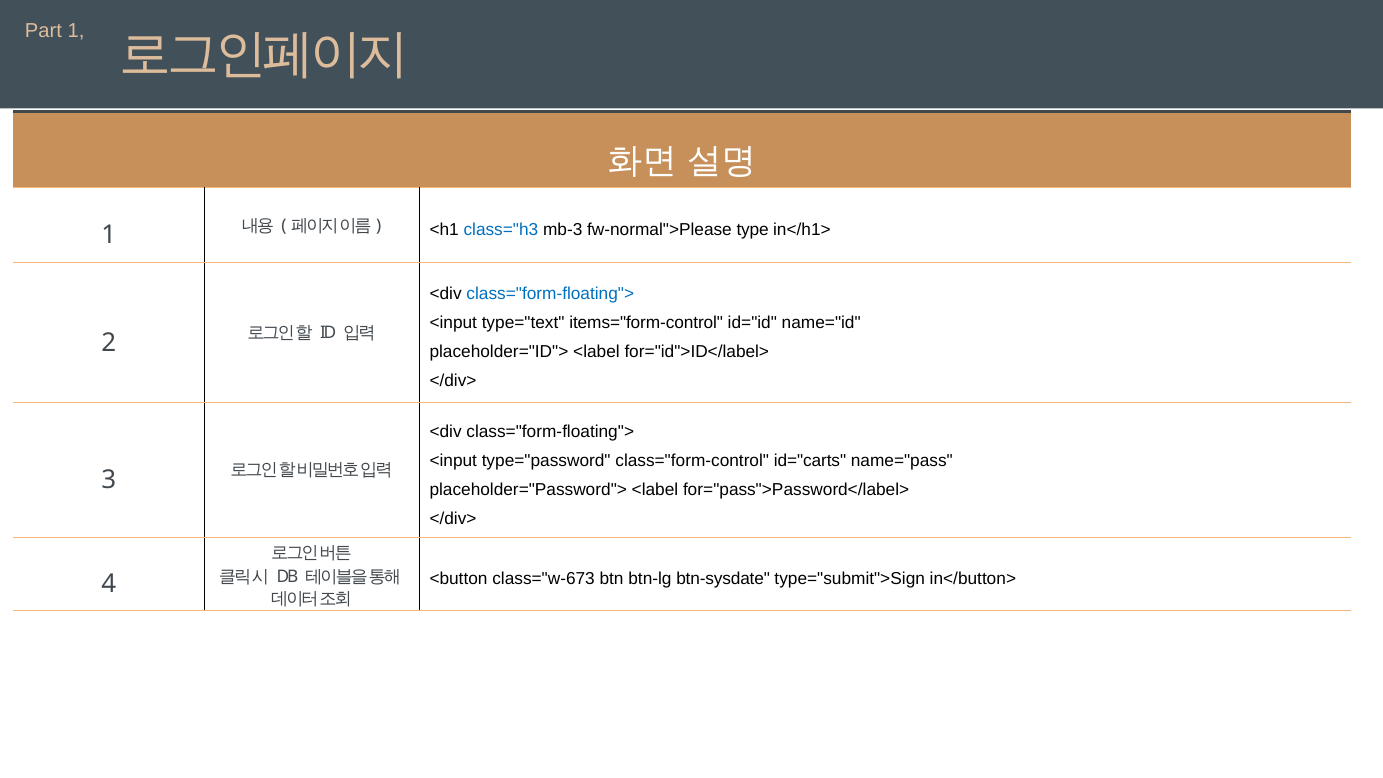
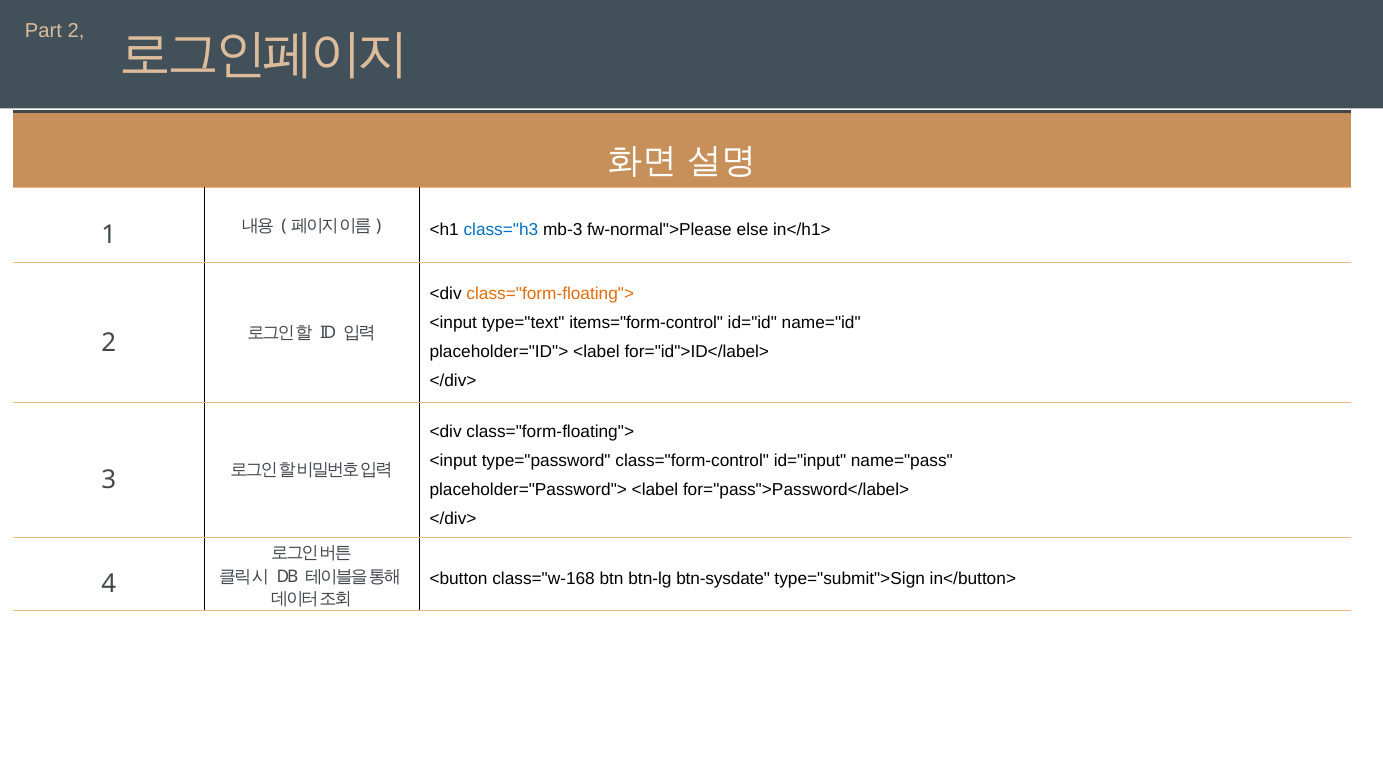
Part 1: 1 -> 2 (76, 31)
type: type -> else (753, 230)
class="form-floating"> colour: blue -> orange (550, 294)
id="carts: id="carts -> id="input (810, 460)
class="w-673: class="w-673 -> class="w-168 (544, 579)
